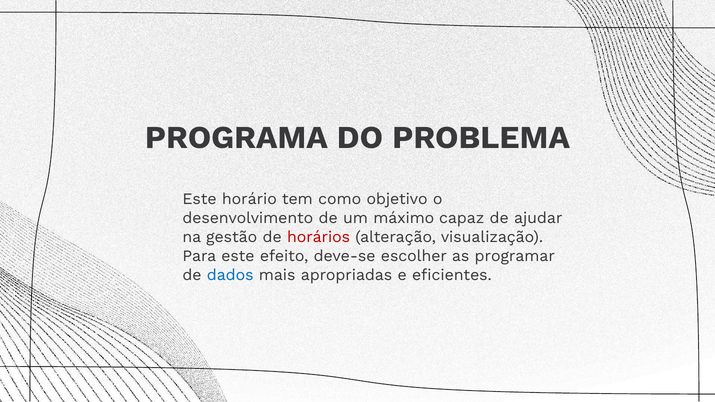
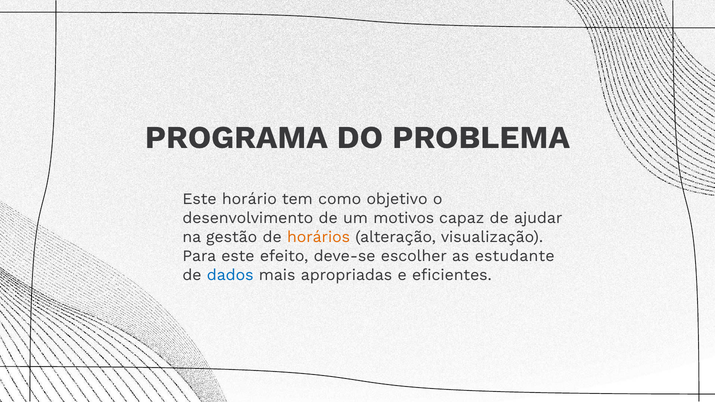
máximo: máximo -> motivos (404, 218)
horários colour: red -> orange (319, 237)
programar: programar -> estudante (515, 256)
